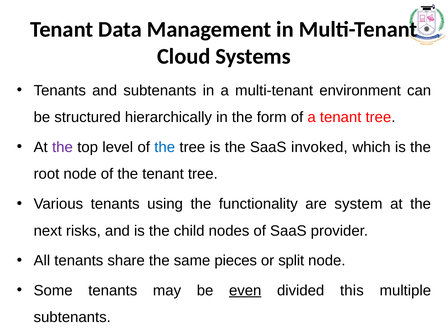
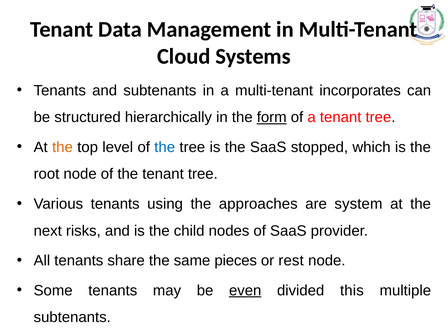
environment: environment -> incorporates (360, 90)
form underline: none -> present (272, 117)
the colour: purple -> orange (62, 147)
invoked: invoked -> stopped (319, 147)
functionality: functionality -> approaches (258, 204)
split: split -> rest (291, 261)
